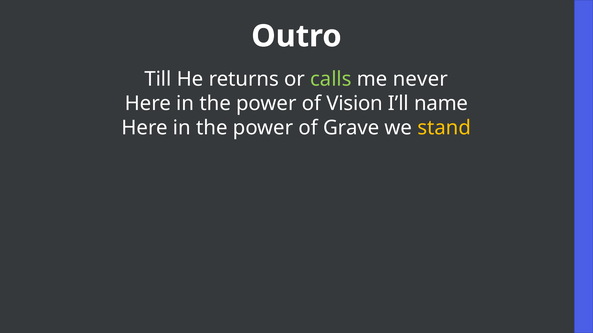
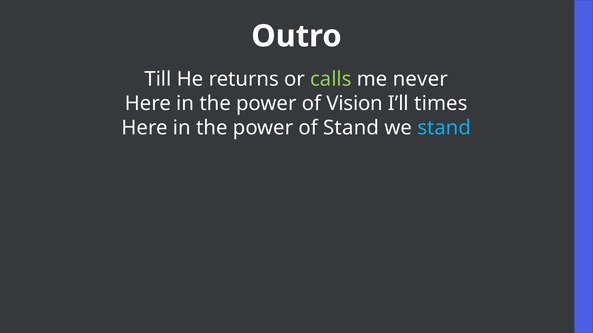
name: name -> times (441, 104)
of Grave: Grave -> Stand (351, 128)
stand colour: yellow -> light blue (444, 128)
